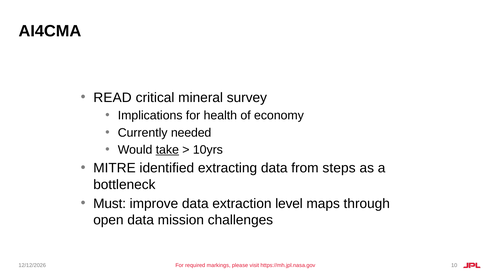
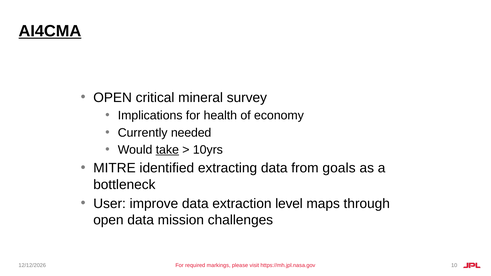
AI4CMA underline: none -> present (50, 31)
READ: READ -> OPEN (113, 98)
steps: steps -> goals (339, 168)
Must: Must -> User (110, 204)
